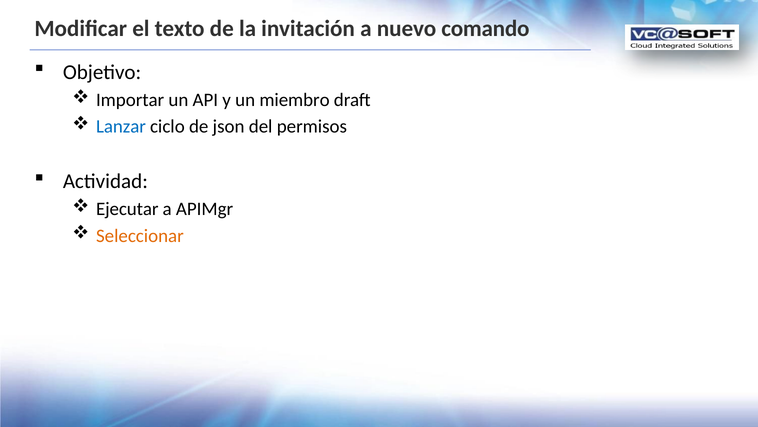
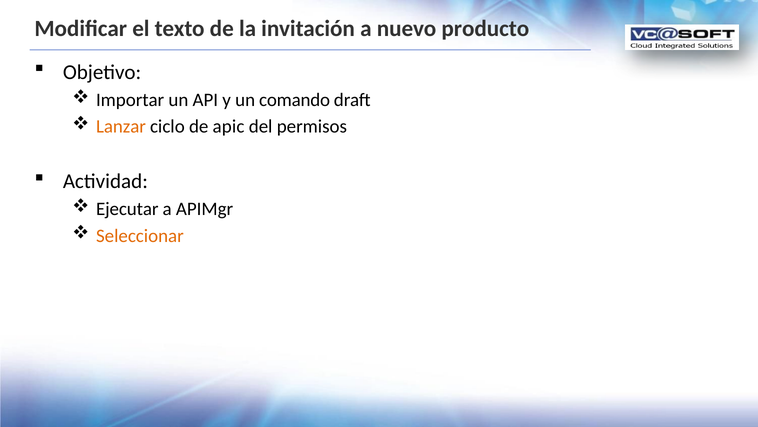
comando: comando -> producto (485, 28)
miembro: miembro -> comando (295, 100)
Lanzar colour: blue -> orange (121, 126)
json: json -> apic (229, 126)
